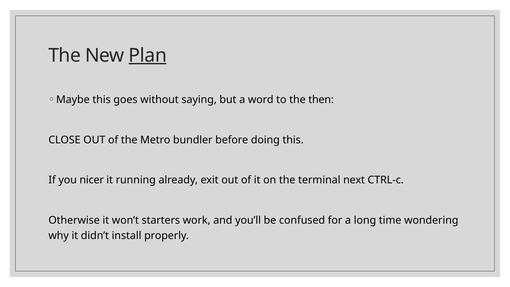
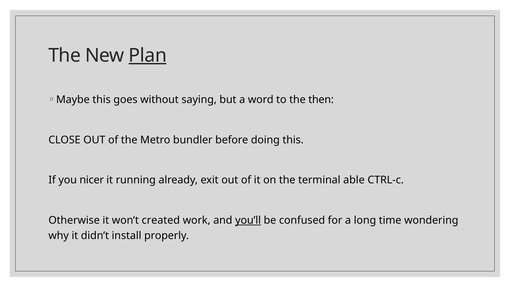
next: next -> able (354, 180)
starters: starters -> created (161, 220)
you’ll underline: none -> present (248, 220)
